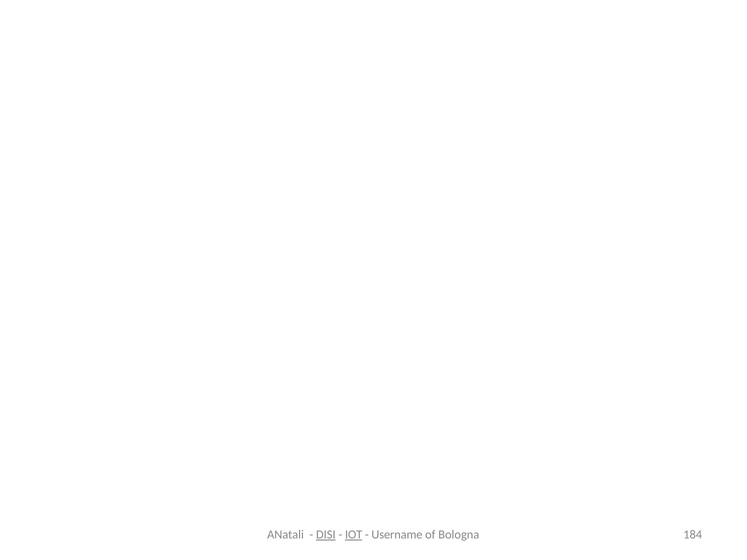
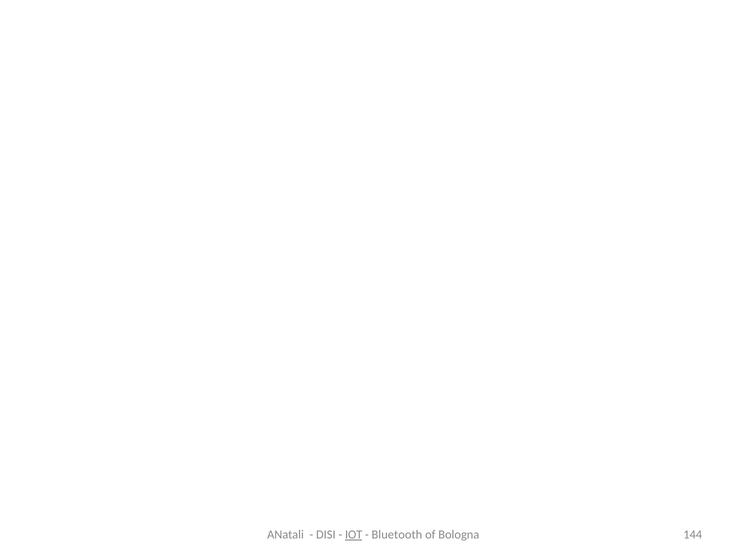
DISI underline: present -> none (326, 535)
Username: Username -> Bluetooth (397, 535)
184: 184 -> 144 (693, 535)
